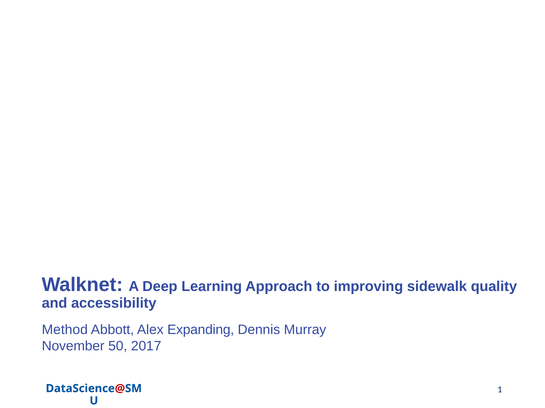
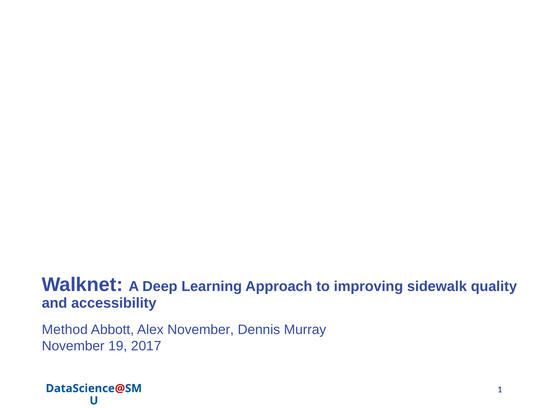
Alex Expanding: Expanding -> November (201, 330)
50: 50 -> 19 (118, 347)
